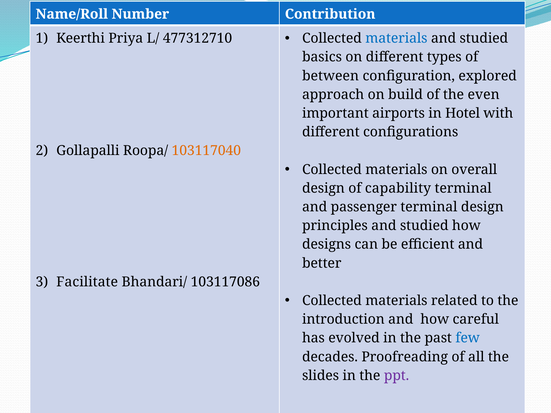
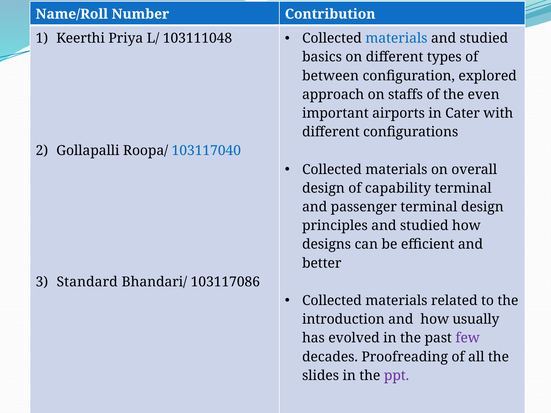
477312710: 477312710 -> 103111048 (197, 38)
build: build -> staffs (406, 95)
Hotel: Hotel -> Cater (463, 113)
103117040 colour: orange -> blue (206, 151)
Facilitate: Facilitate -> Standard (87, 282)
careful: careful -> usually (476, 320)
few colour: blue -> purple (468, 338)
